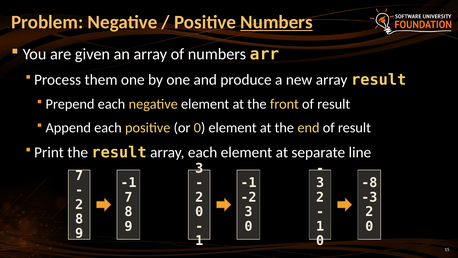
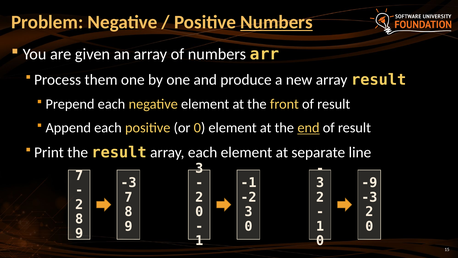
end underline: none -> present (308, 128)
-1: -1 -> -3 (128, 183)
-8: -8 -> -9 (369, 183)
